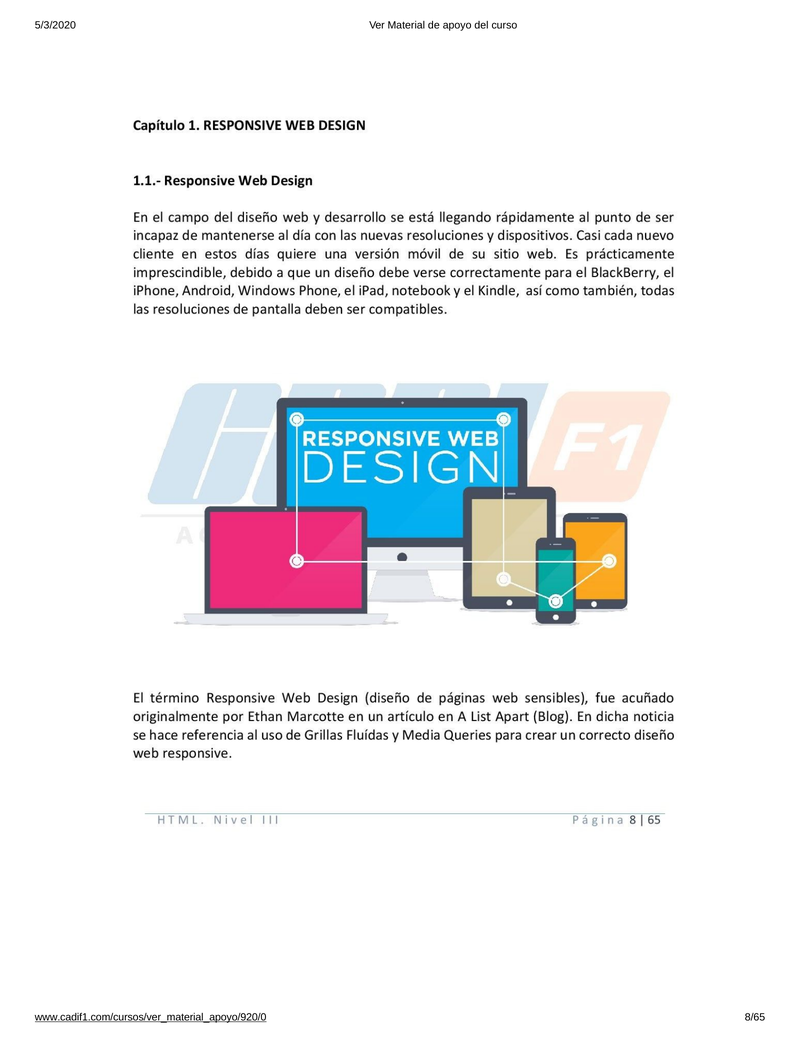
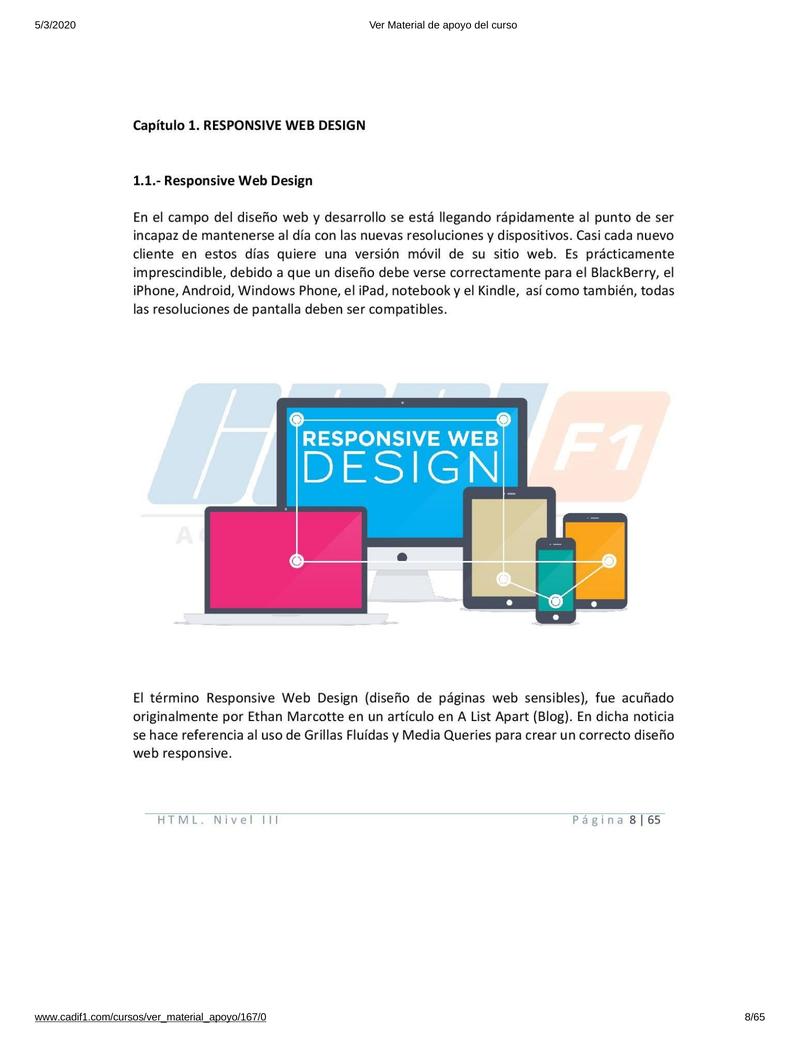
www.cadif1.com/cursos/ver_material_apoyo/920/0: www.cadif1.com/cursos/ver_material_apoyo/920/0 -> www.cadif1.com/cursos/ver_material_apoyo/167/0 (151, 1017)
